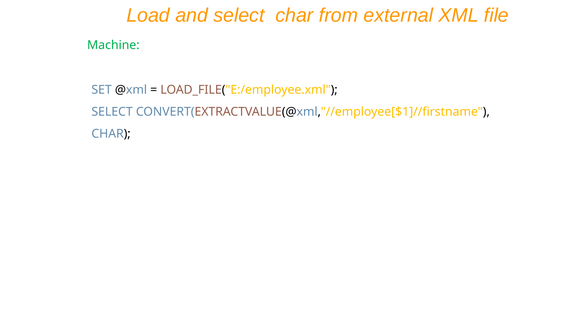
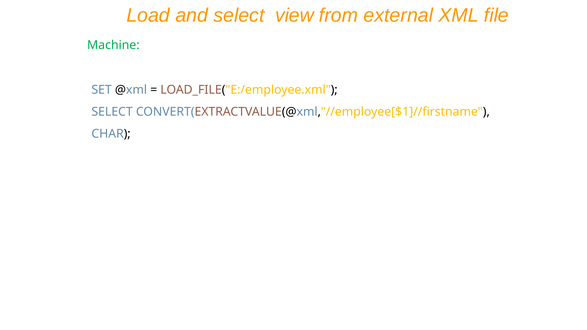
select char: char -> view (295, 15)
